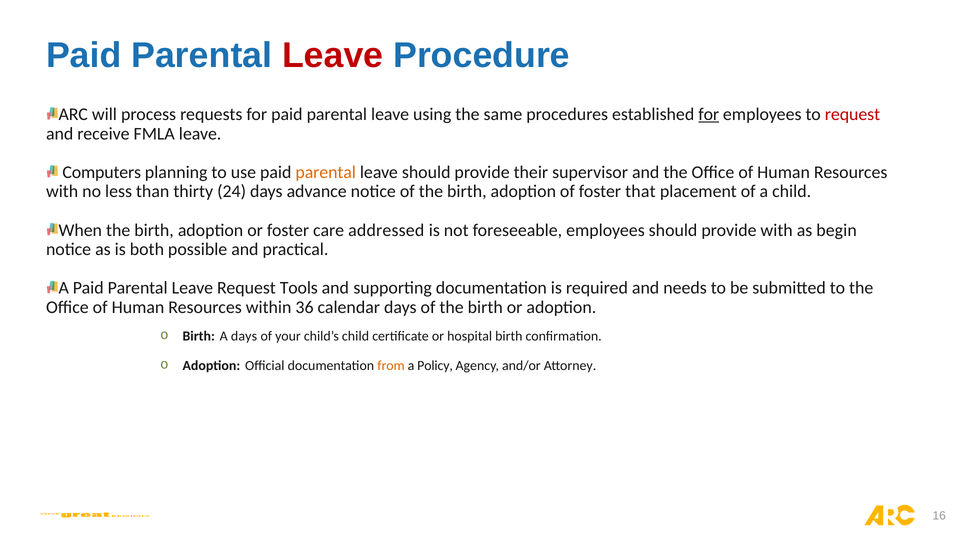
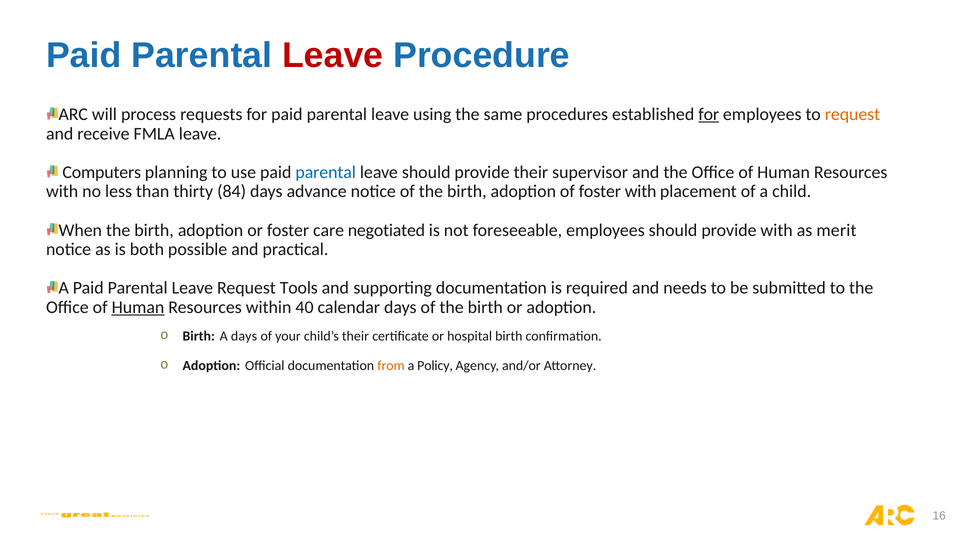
request colour: red -> orange (852, 114)
parental colour: orange -> blue (326, 172)
24: 24 -> 84 (232, 192)
foster that: that -> with (641, 192)
addressed: addressed -> negotiated (386, 230)
begin: begin -> merit (836, 230)
Human underline: none -> present (138, 307)
36: 36 -> 40 (305, 307)
child’s child: child -> their (355, 336)
